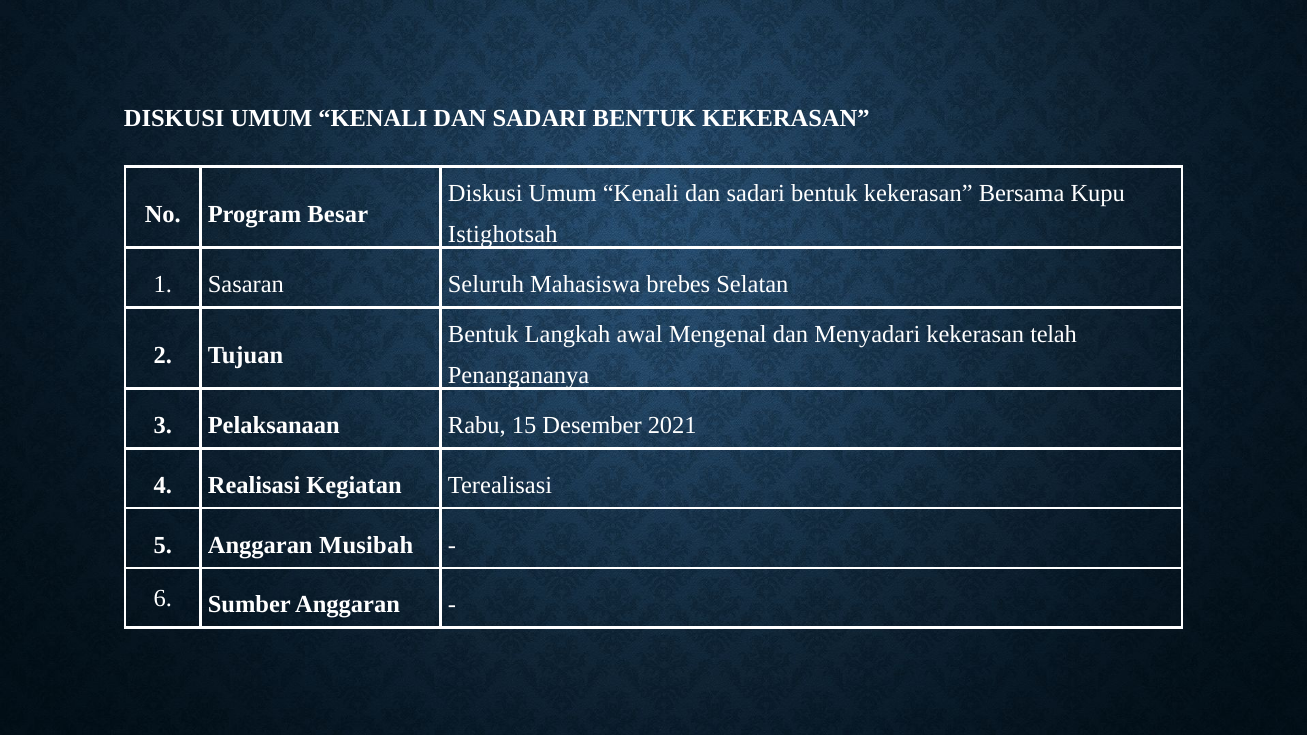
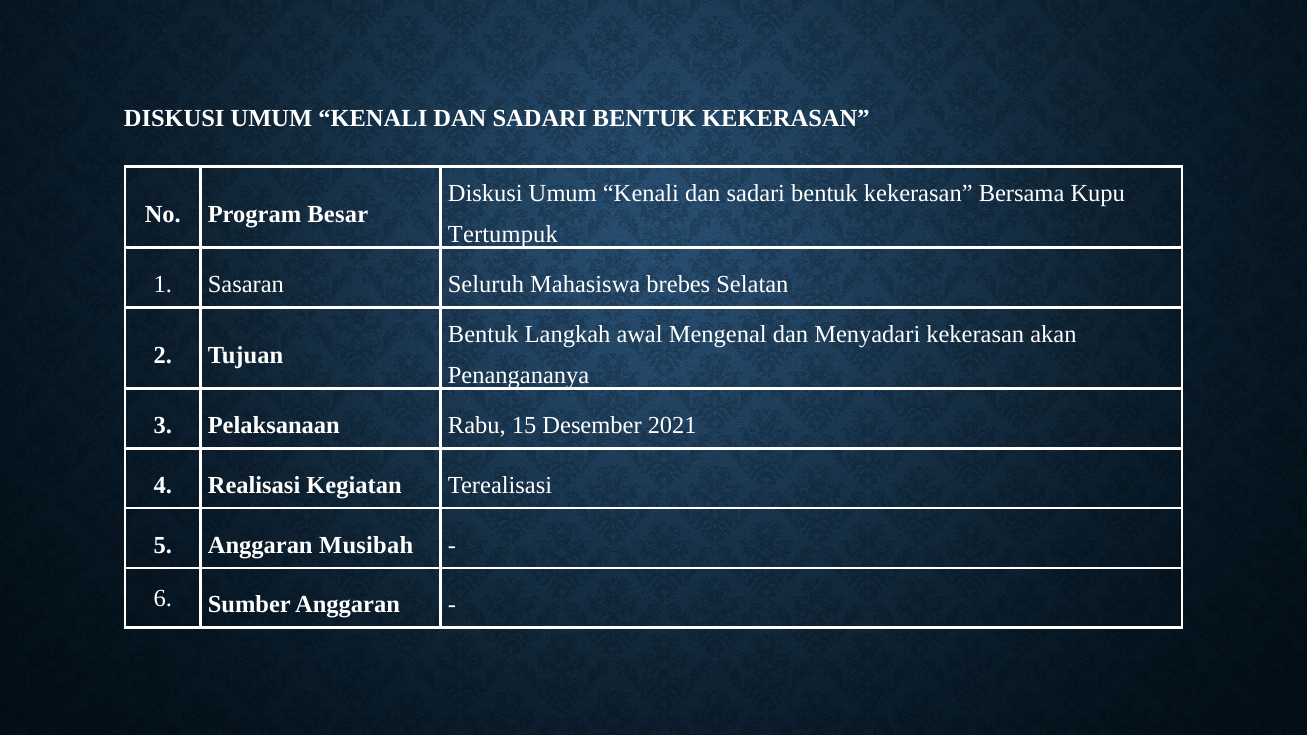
Istighotsah: Istighotsah -> Tertumpuk (503, 234)
telah: telah -> akan (1053, 335)
